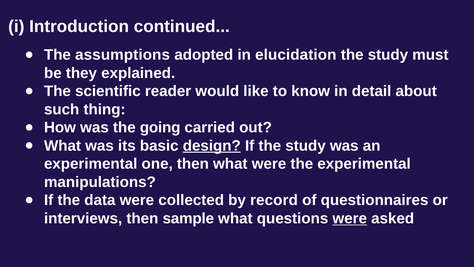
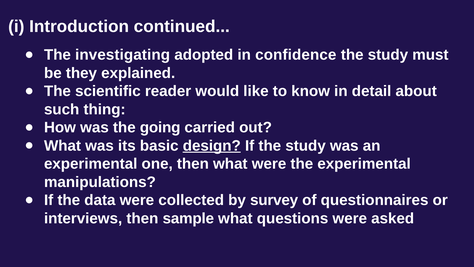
assumptions: assumptions -> investigating (123, 55)
elucidation: elucidation -> confidence (296, 55)
record: record -> survey (274, 200)
were underline: present -> none (350, 218)
